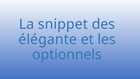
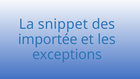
élégante: élégante -> importée (48, 39)
optionnels: optionnels -> exceptions (67, 54)
